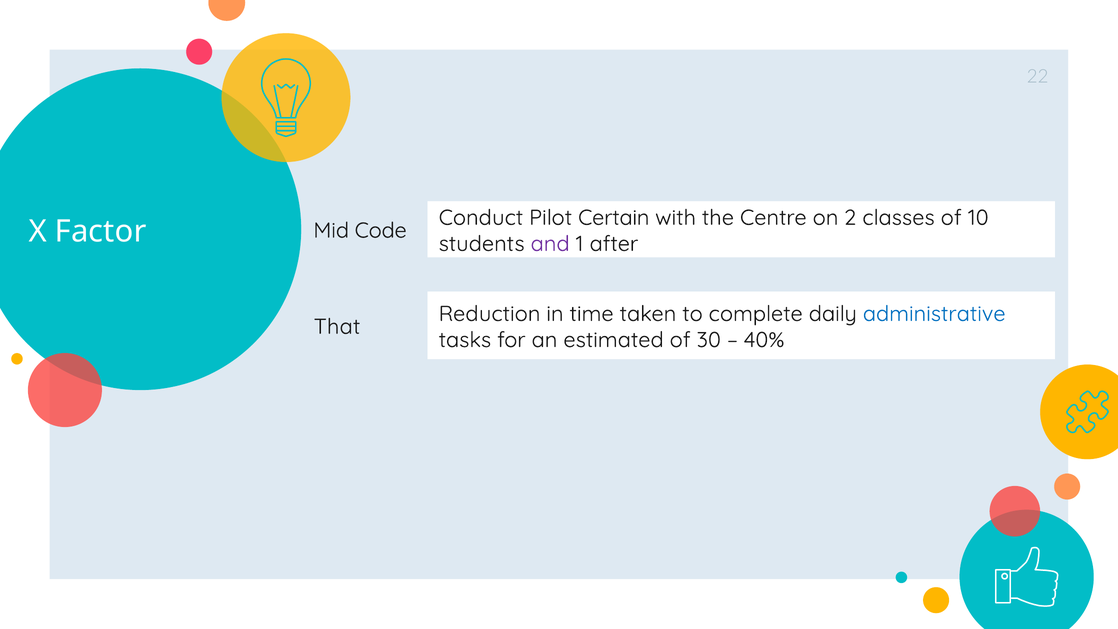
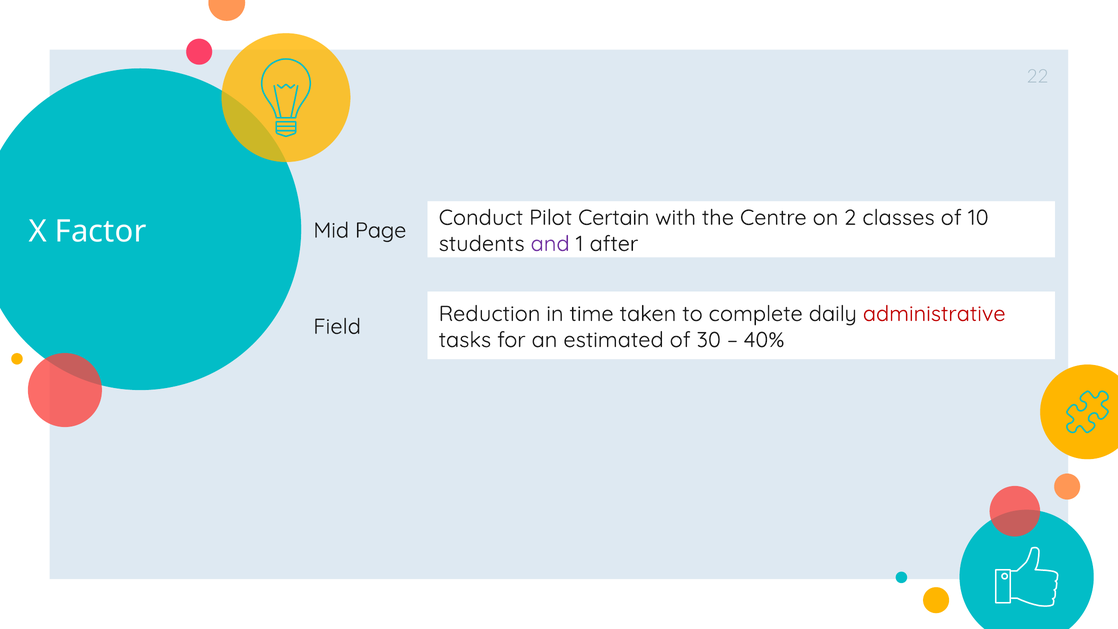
Code: Code -> Page (381, 230)
administrative colour: blue -> red (934, 314)
That: That -> Field (337, 327)
